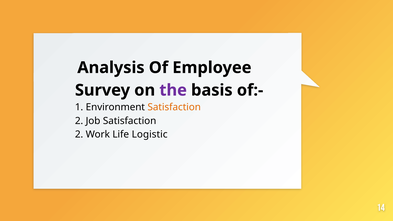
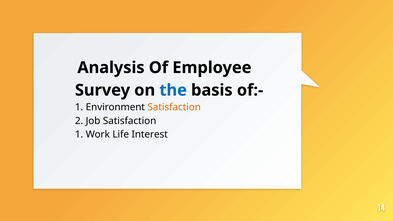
the colour: purple -> blue (173, 90)
2: 2 -> 1 (79, 134)
Logistic: Logistic -> Interest (150, 134)
